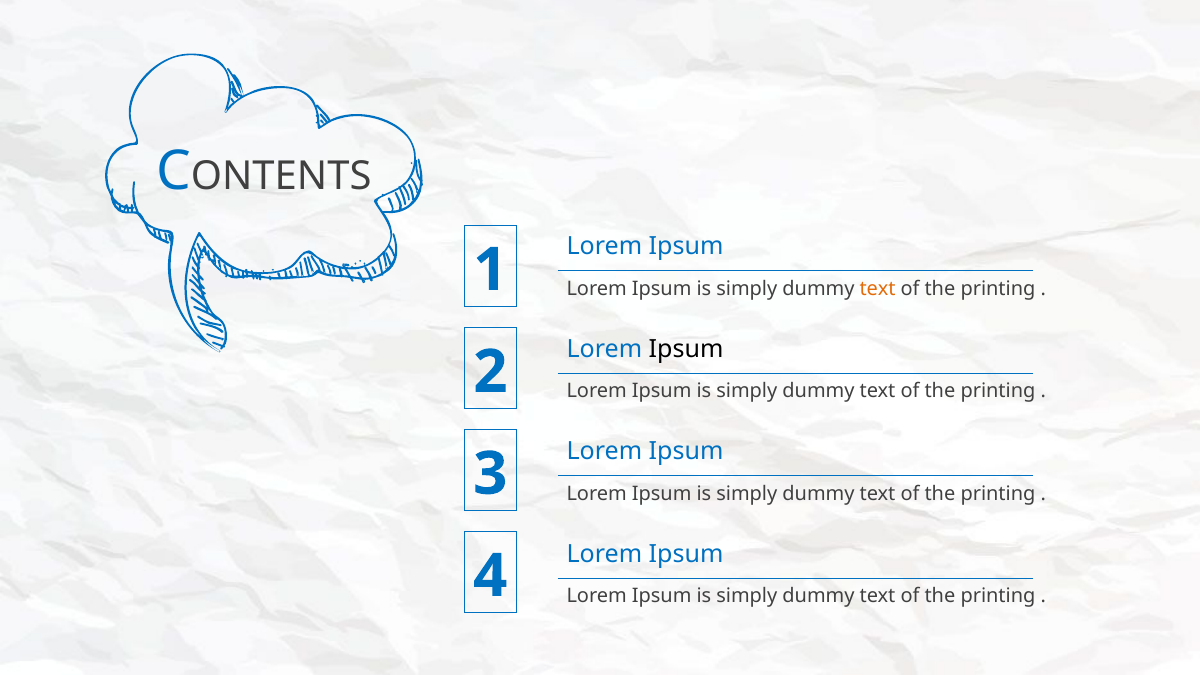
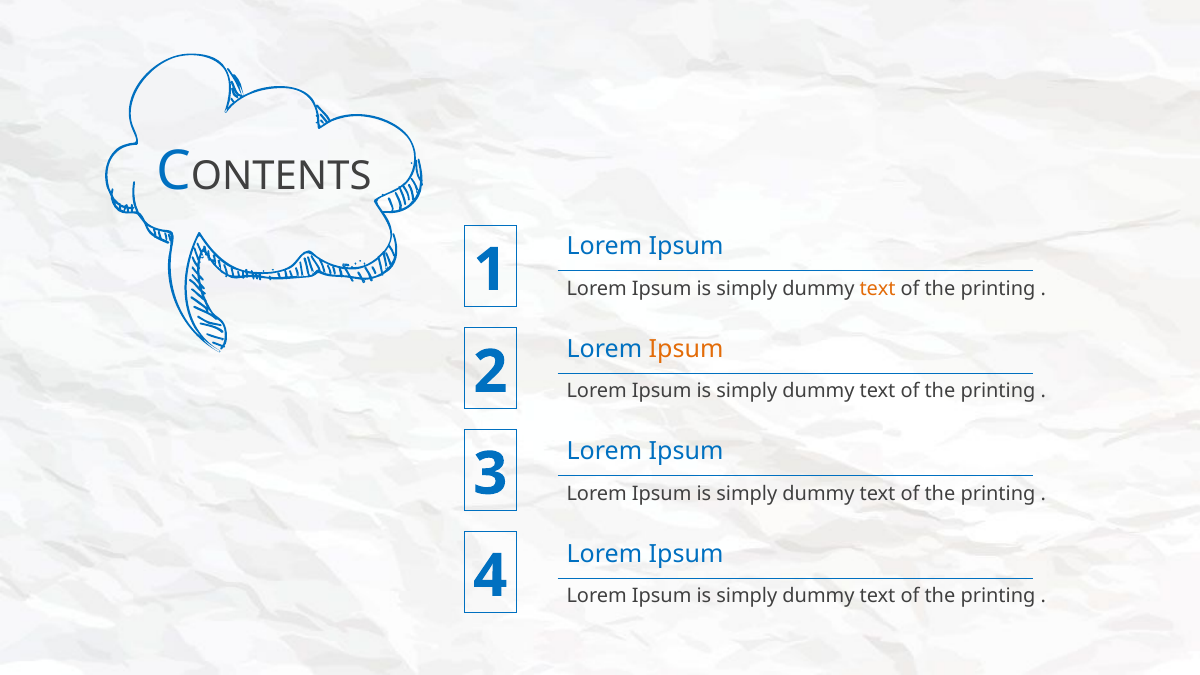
Ipsum colour: black -> orange (686, 349)
